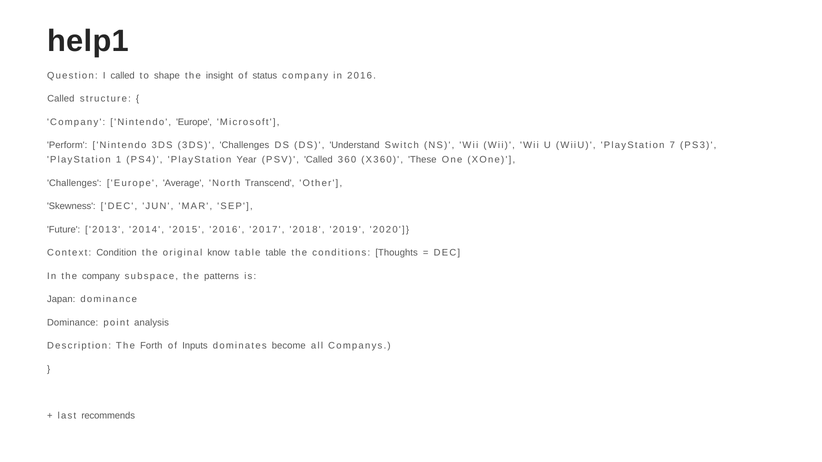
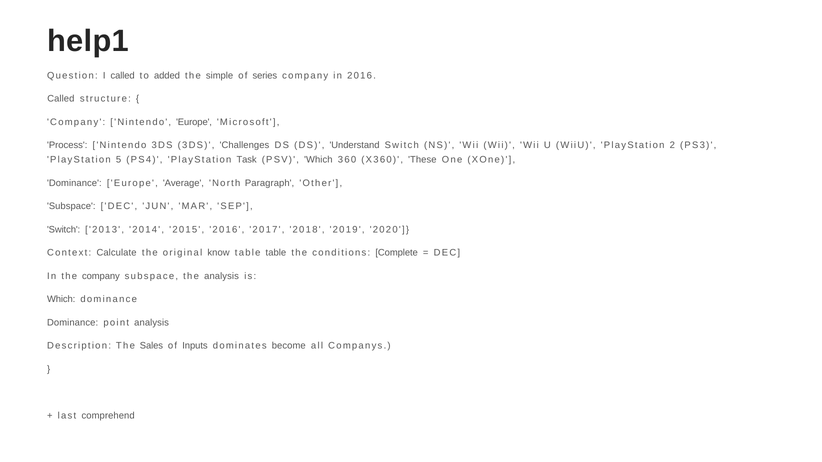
shape: shape -> added (167, 76)
insight: insight -> simple (220, 76)
status: status -> series (265, 76)
Perform: Perform -> Process (67, 145)
7: 7 -> 2 (672, 145)
1: 1 -> 5 (118, 160)
Year: Year -> Task (247, 160)
PSV Called: Called -> Which (318, 160)
Challenges: Challenges -> Dominance (74, 183)
Transcend: Transcend -> Paragraph (270, 183)
Skewness: Skewness -> Subspace (71, 207)
Future: Future -> Switch (64, 230)
Condition: Condition -> Calculate (117, 253)
Thoughts: Thoughts -> Complete (397, 253)
the patterns: patterns -> analysis (222, 276)
Japan: Japan -> Which (61, 300)
Forth: Forth -> Sales (151, 346)
recommends: recommends -> comprehend (108, 416)
